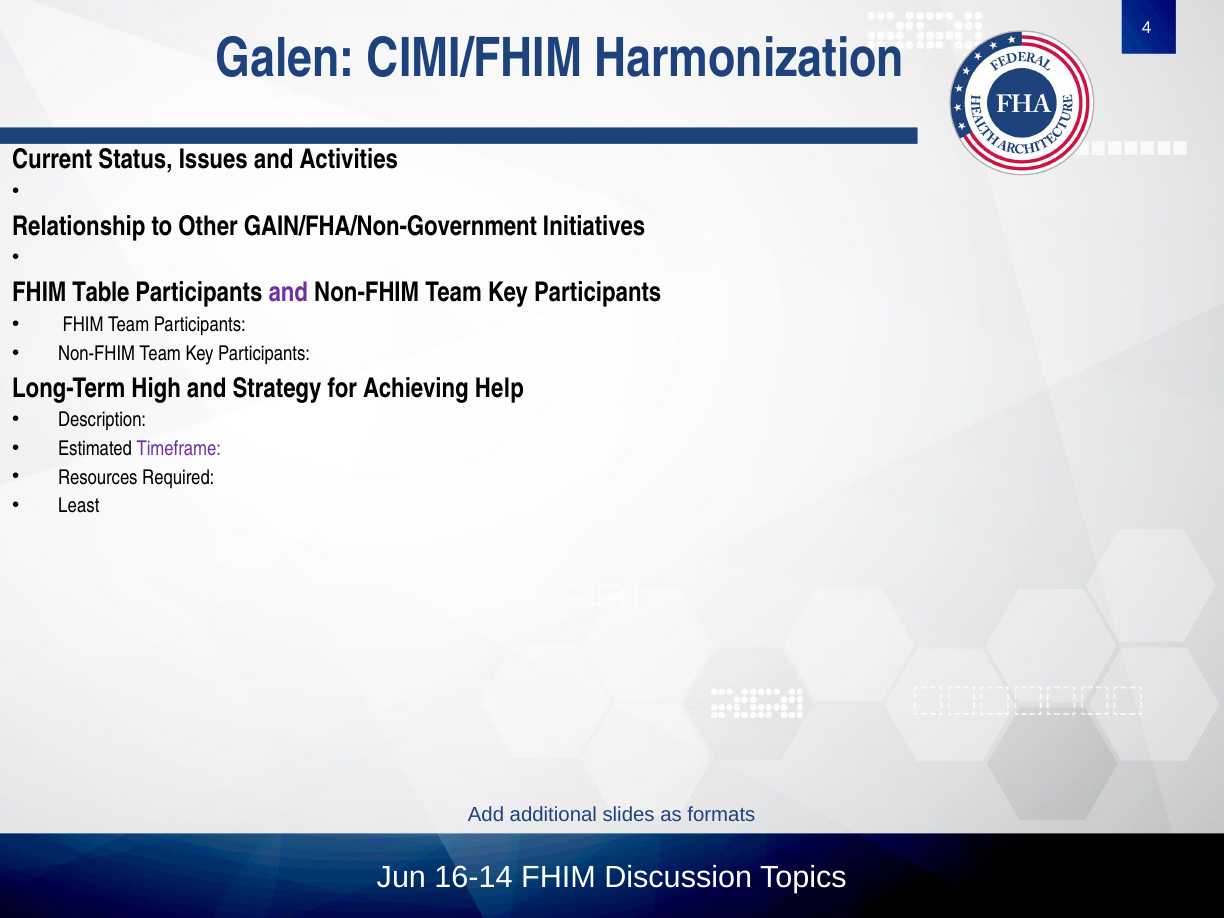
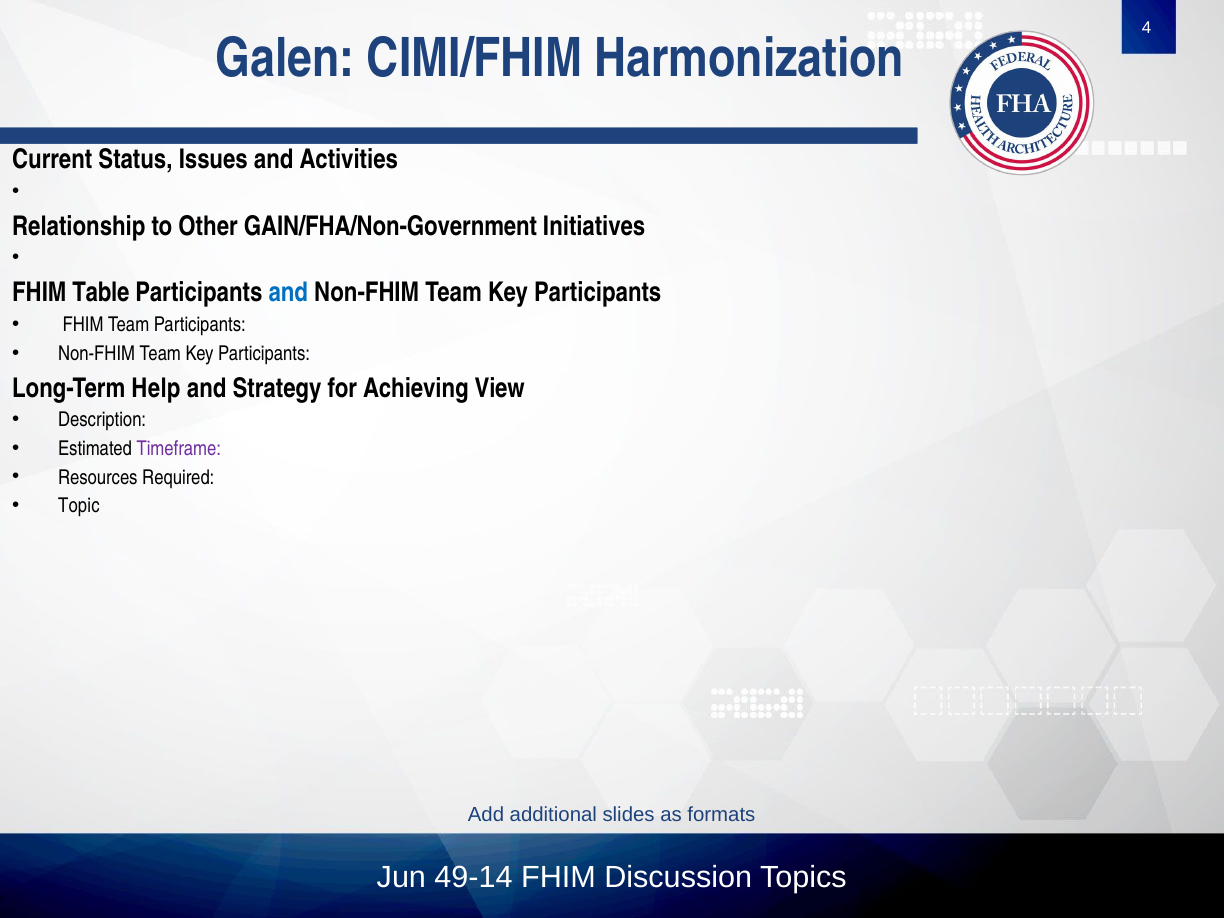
and colour: purple -> blue (288, 293)
High: High -> Help (156, 388)
Help: Help -> View (500, 388)
Least: Least -> Topic (79, 506)
16-14: 16-14 -> 49-14 (474, 877)
